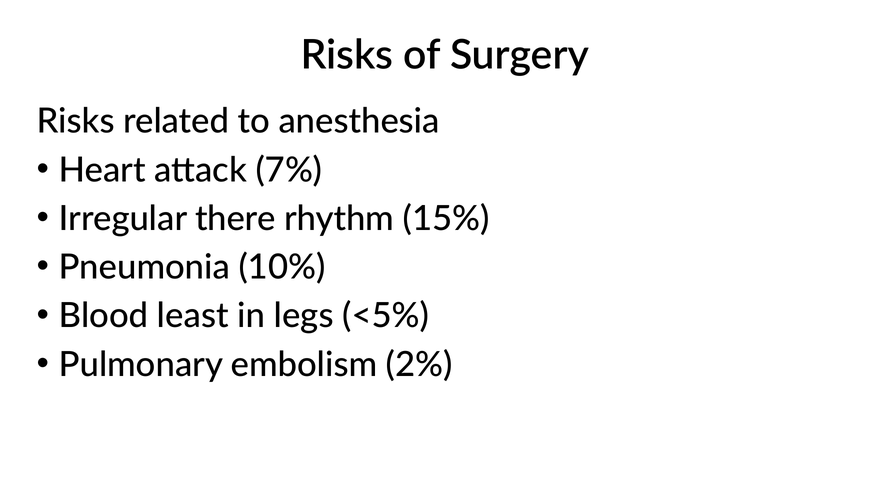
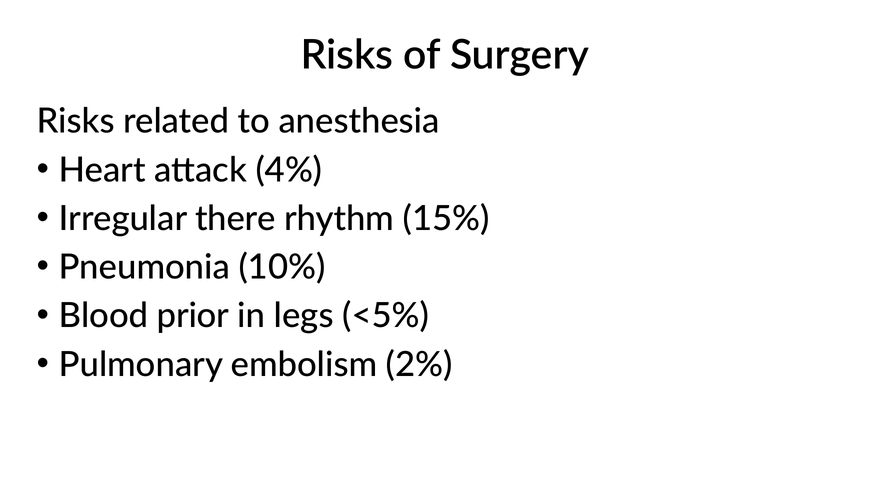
7%: 7% -> 4% (289, 170)
least: least -> prior (193, 316)
